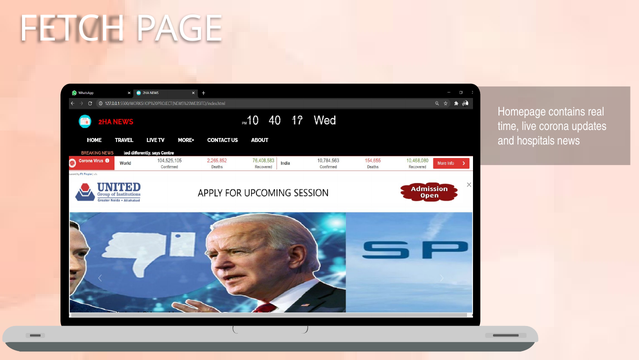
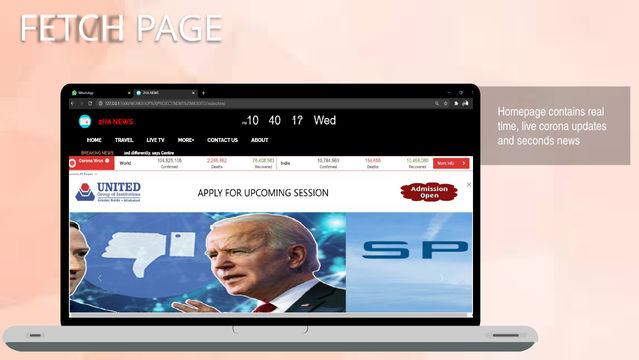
hospitals: hospitals -> seconds (536, 140)
